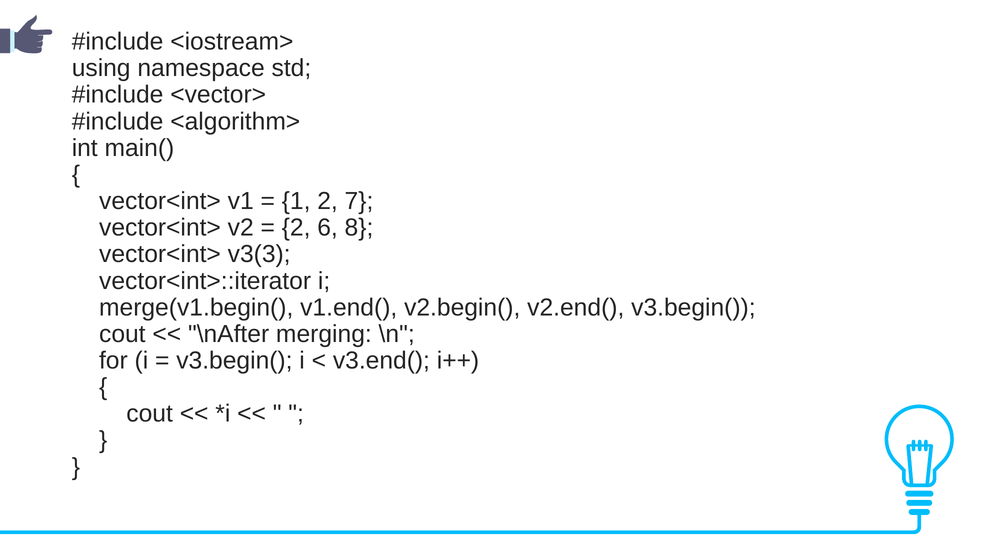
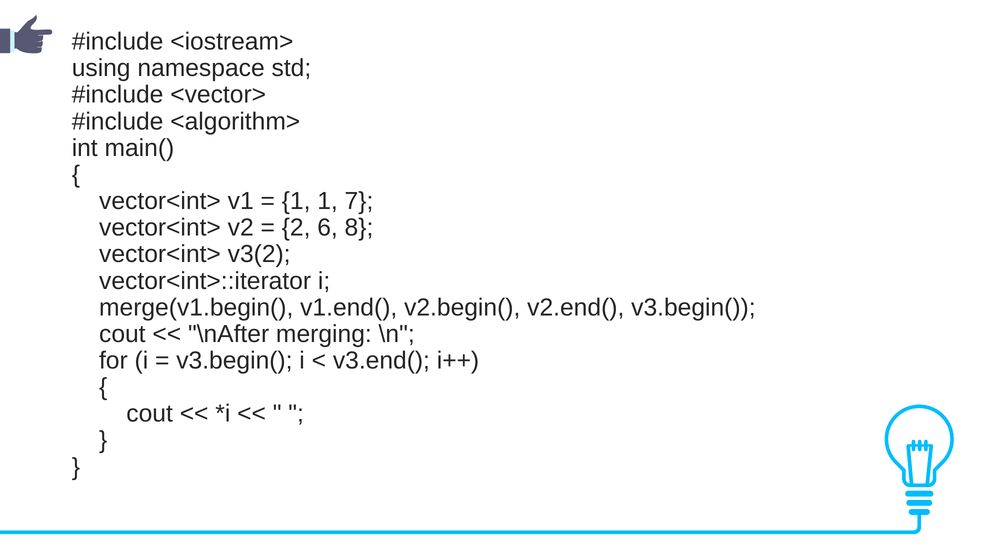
1 2: 2 -> 1 (328, 201)
v3(3: v3(3 -> v3(2 (259, 254)
